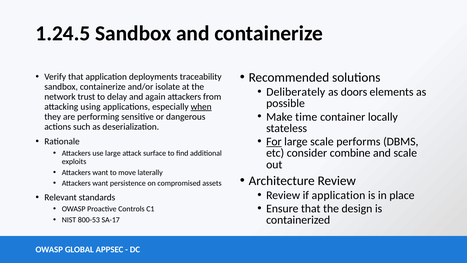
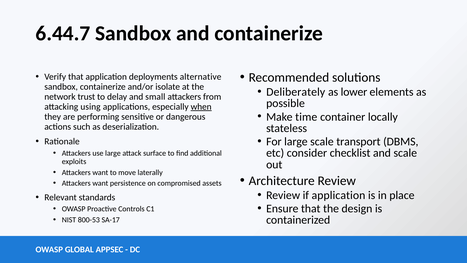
1.24.5: 1.24.5 -> 6.44.7 (63, 34)
traceability: traceability -> alternative (201, 77)
doors: doors -> lower (354, 92)
again: again -> small (155, 97)
For underline: present -> none (274, 142)
performs: performs -> transport (358, 142)
combine: combine -> checklist (350, 153)
